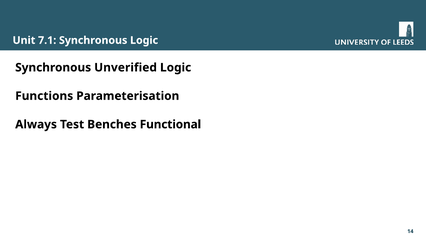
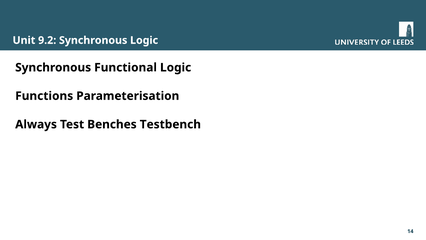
7.1: 7.1 -> 9.2 (47, 40)
Unverified: Unverified -> Functional (126, 67)
Functional: Functional -> Testbench (170, 124)
